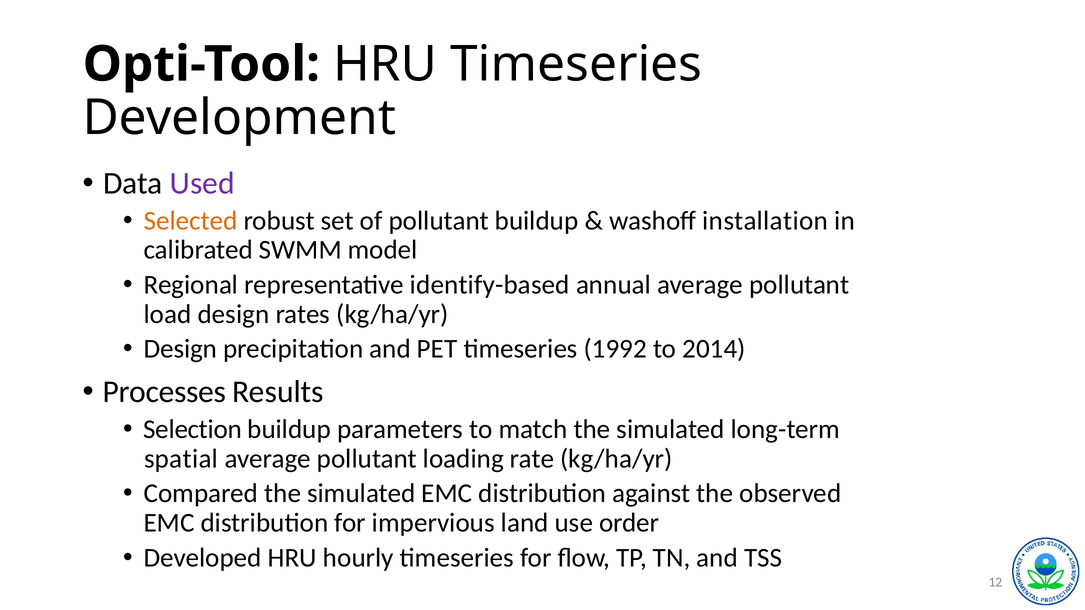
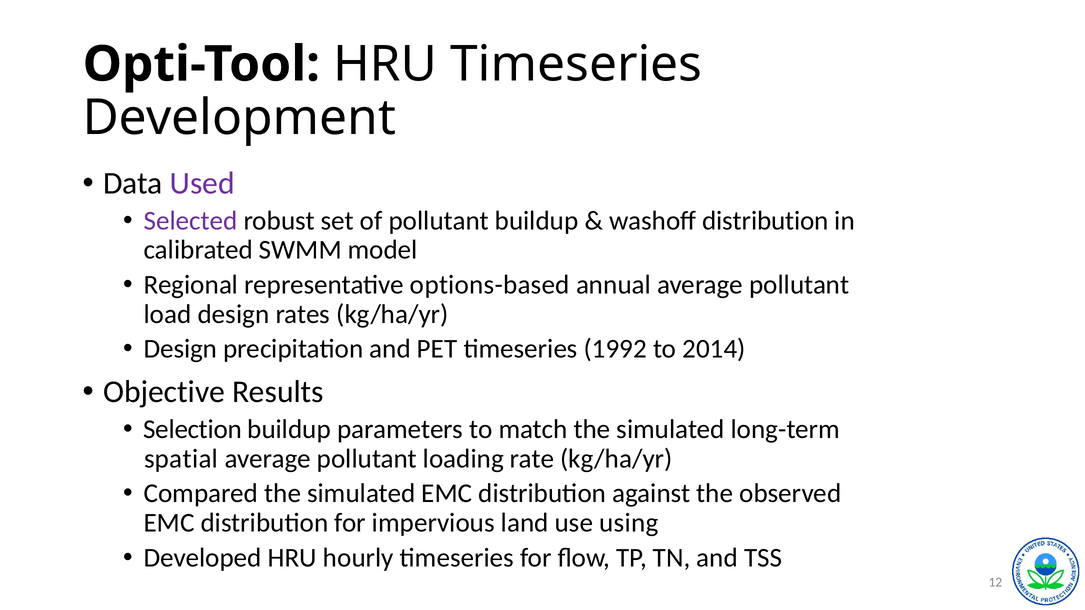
Selected colour: orange -> purple (191, 221)
washoff installation: installation -> distribution (765, 221)
identify-based: identify-based -> options-based (490, 285)
Processes: Processes -> Objective (164, 392)
order: order -> using (629, 523)
